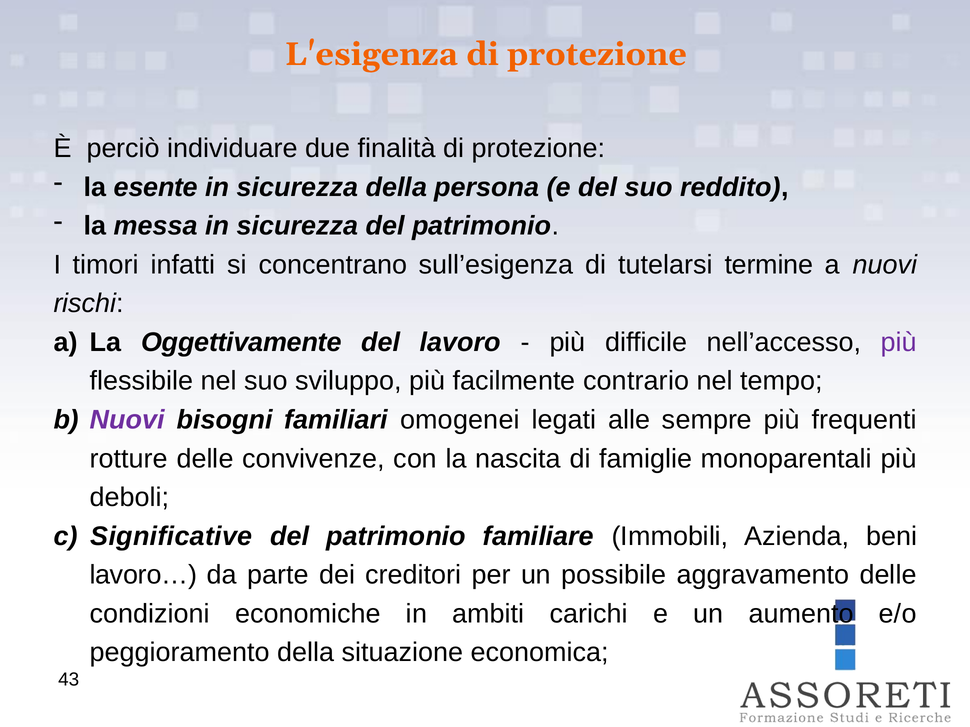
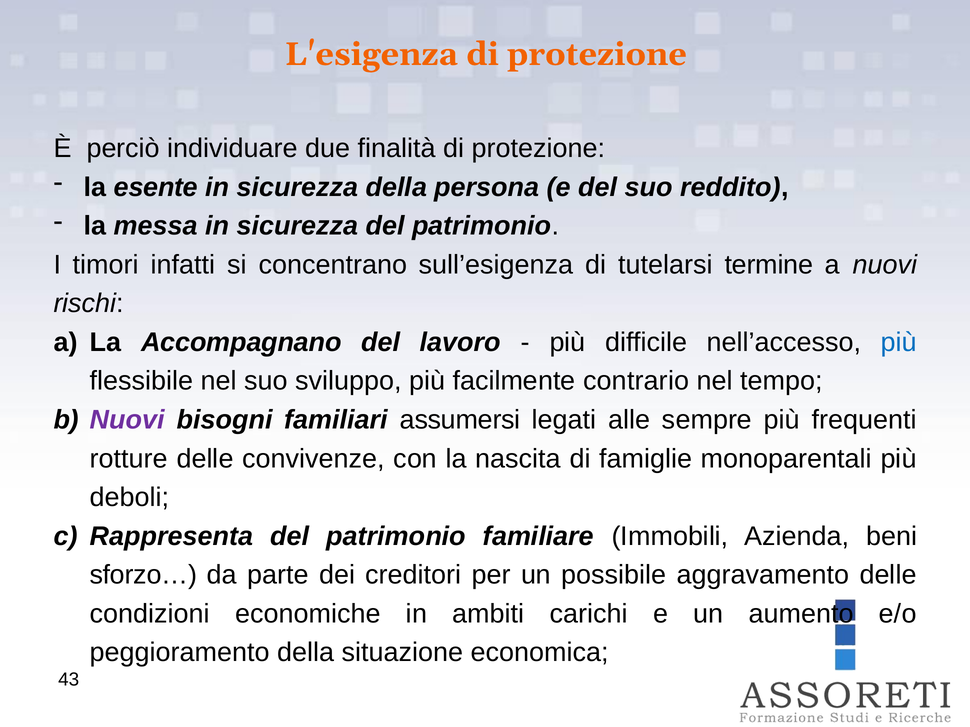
Oggettivamente: Oggettivamente -> Accompagnano (241, 343)
più colour: purple -> blue (899, 343)
omogenei: omogenei -> assumersi (460, 420)
Significative: Significative -> Rappresenta (172, 537)
lavoro…: lavoro… -> sforzo… (143, 575)
